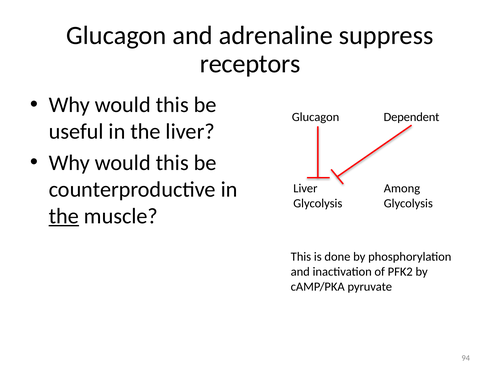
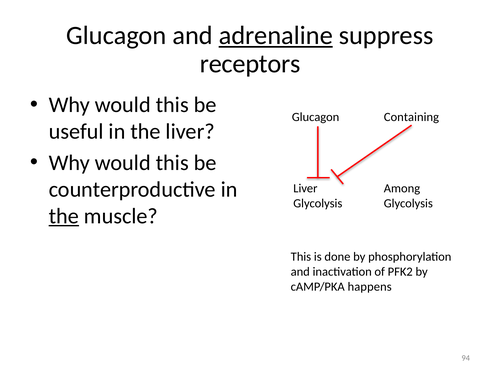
adrenaline underline: none -> present (276, 35)
Dependent: Dependent -> Containing (411, 117)
pyruvate: pyruvate -> happens (370, 287)
